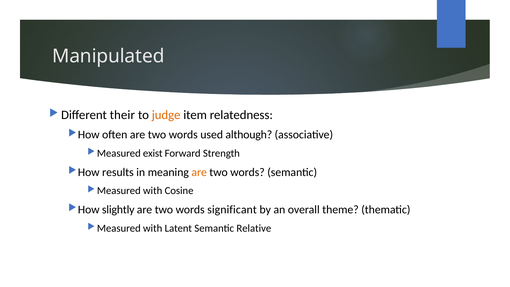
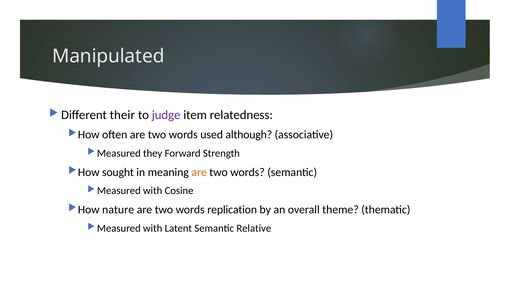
judge colour: orange -> purple (166, 115)
exist: exist -> they (153, 153)
results: results -> sought (118, 172)
slightly: slightly -> nature (118, 209)
significant: significant -> replication (232, 209)
